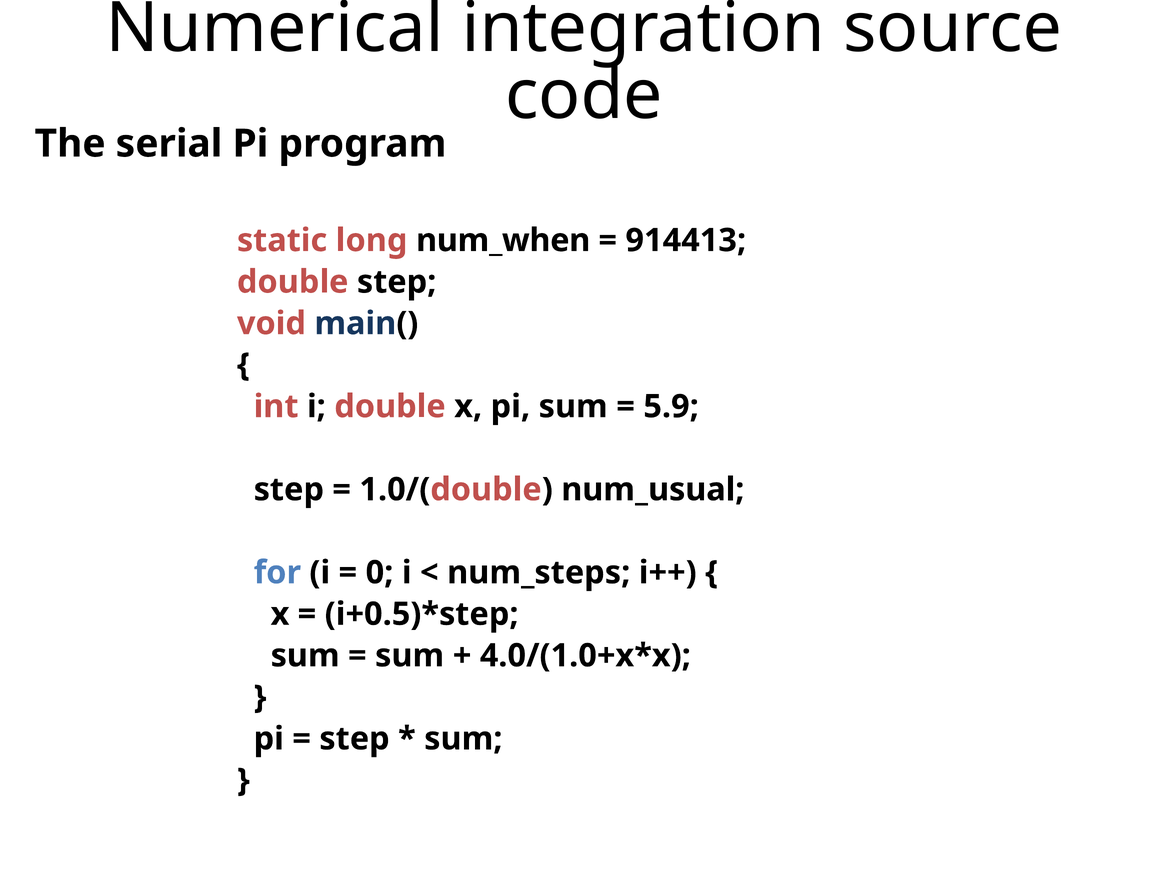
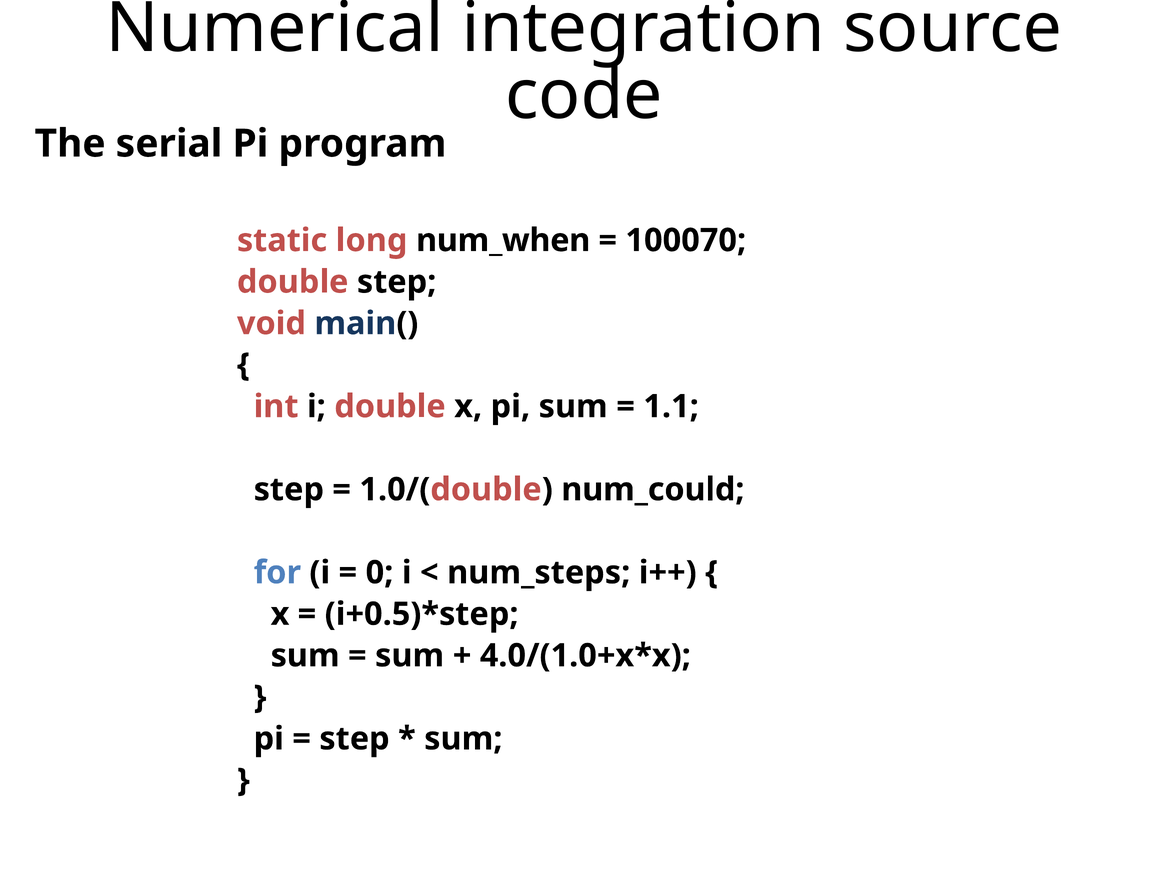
914413: 914413 -> 100070 (686, 240)
5.9: 5.9 -> 1.1 (671, 407)
num_usual: num_usual -> num_could (653, 490)
